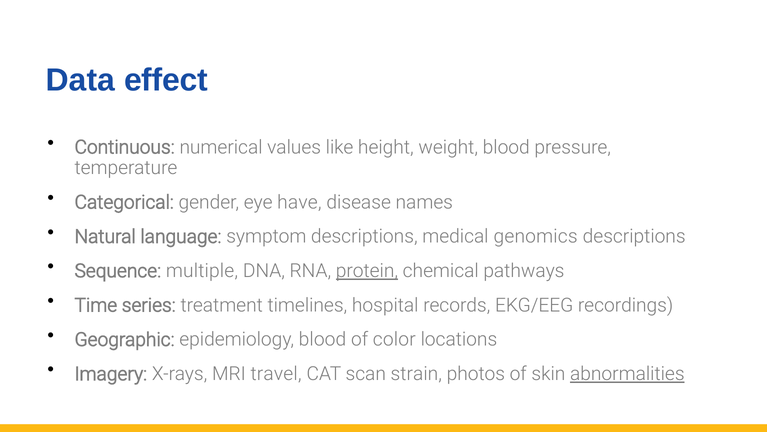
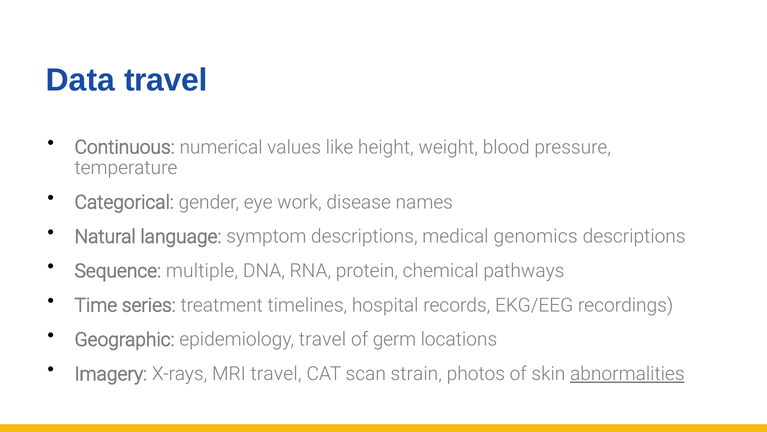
Data effect: effect -> travel (166, 80)
have: have -> work (299, 202)
protein underline: present -> none (367, 271)
epidemiology blood: blood -> travel (322, 339)
color: color -> germ (394, 339)
